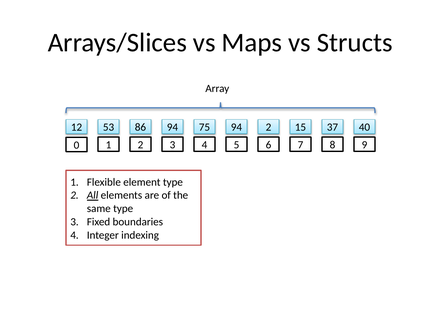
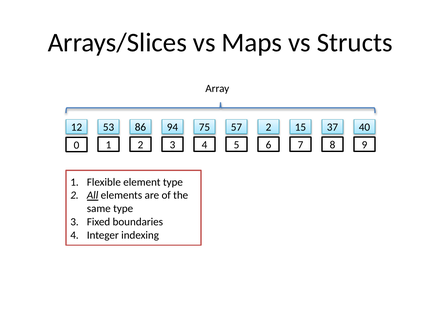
75 94: 94 -> 57 (236, 127)
